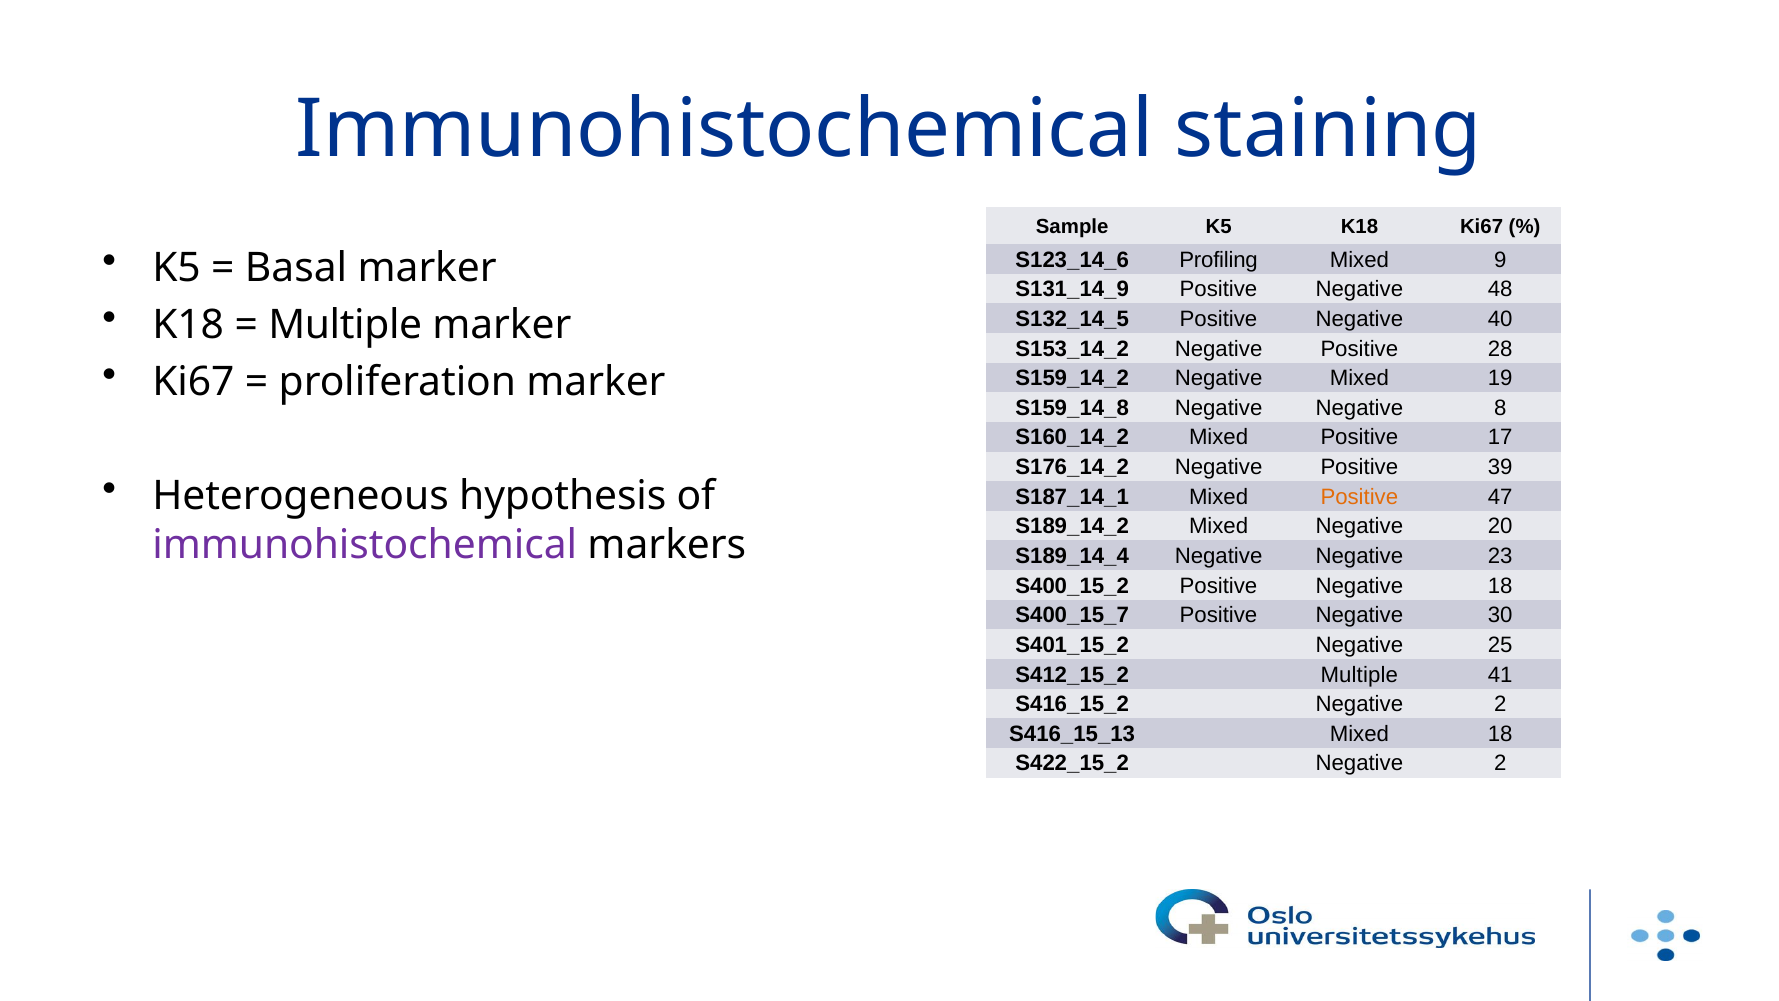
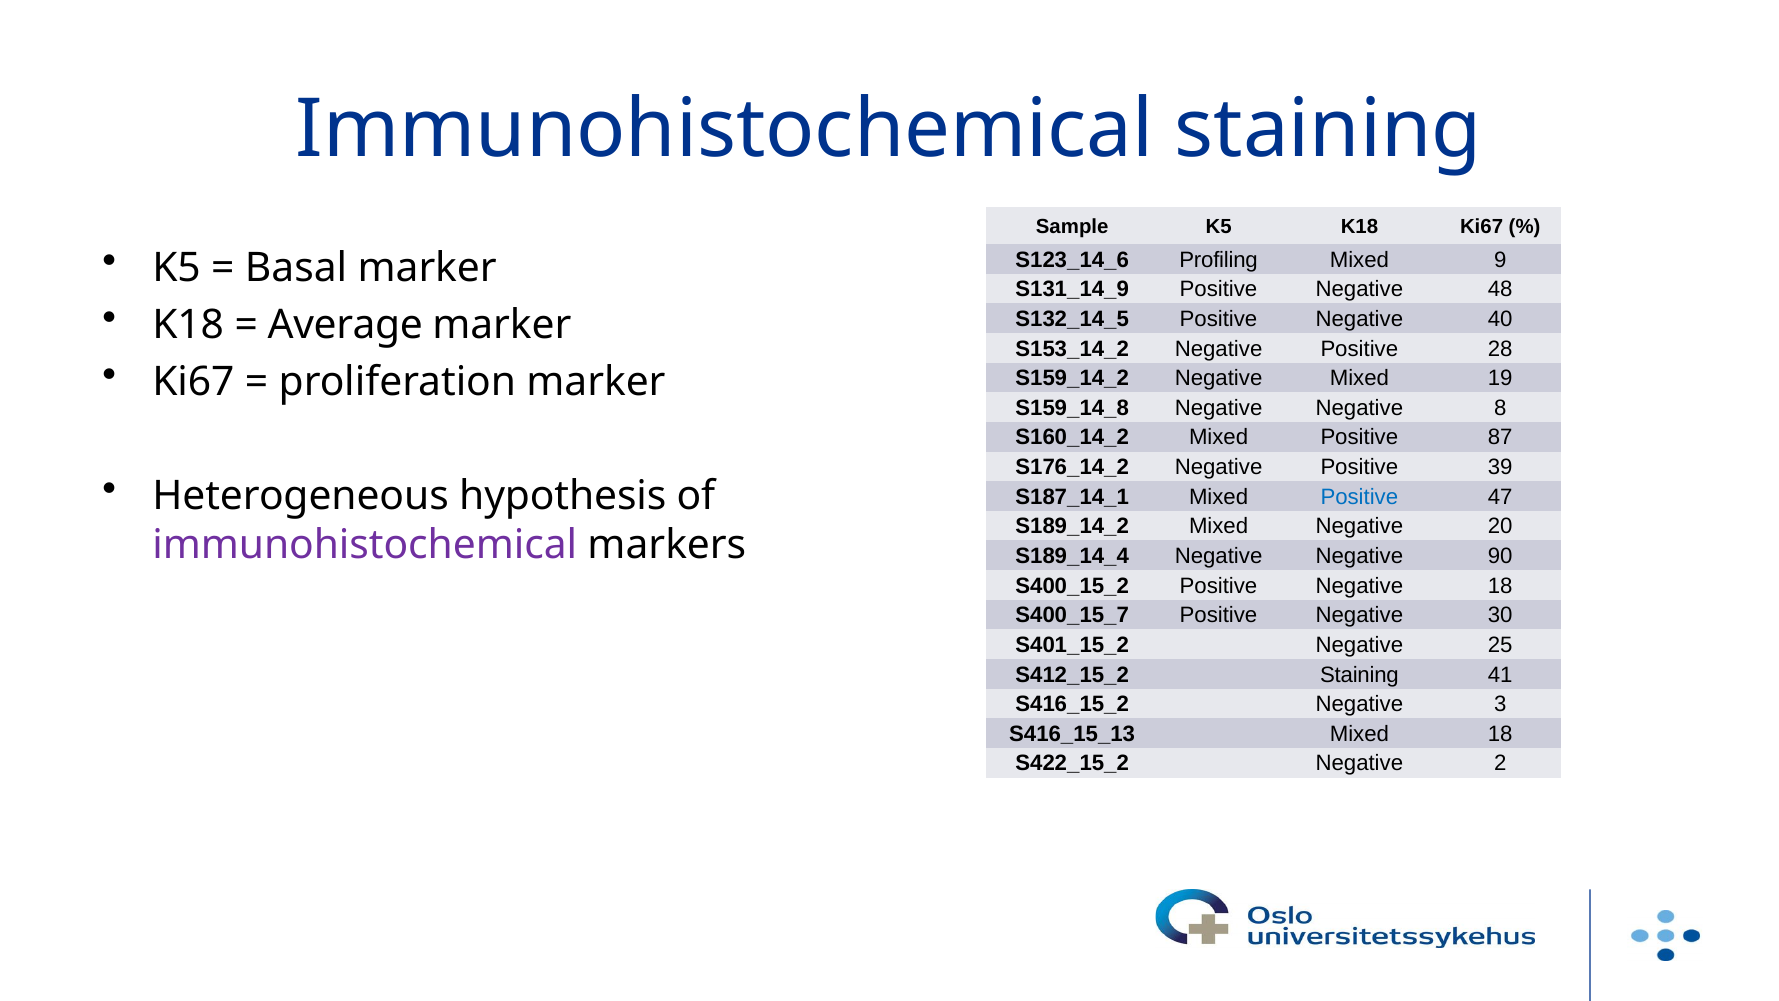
Multiple: Multiple -> Average (345, 325)
17: 17 -> 87 (1500, 437)
Positive colour: orange -> blue (1359, 497)
23: 23 -> 90 (1500, 556)
Multiple: Multiple -> Staining (1359, 674)
2: 2 -> 3 (1500, 704)
